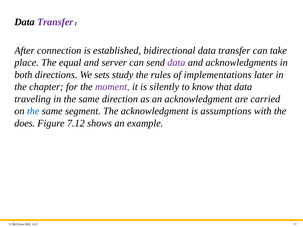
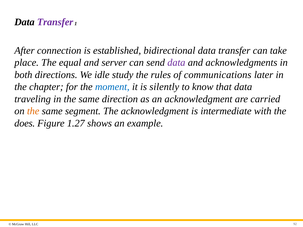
sets: sets -> idle (102, 75)
implementations: implementations -> communications (218, 75)
moment colour: purple -> blue (112, 87)
the colour: blue -> orange (33, 111)
assumptions: assumptions -> intermediate (226, 111)
7.12: 7.12 -> 1.27 (76, 123)
